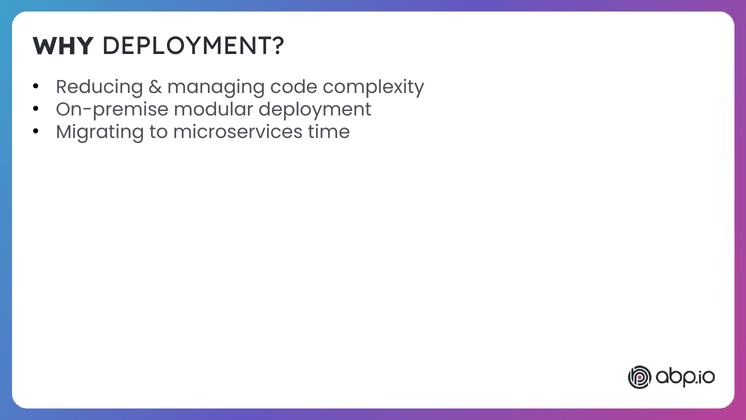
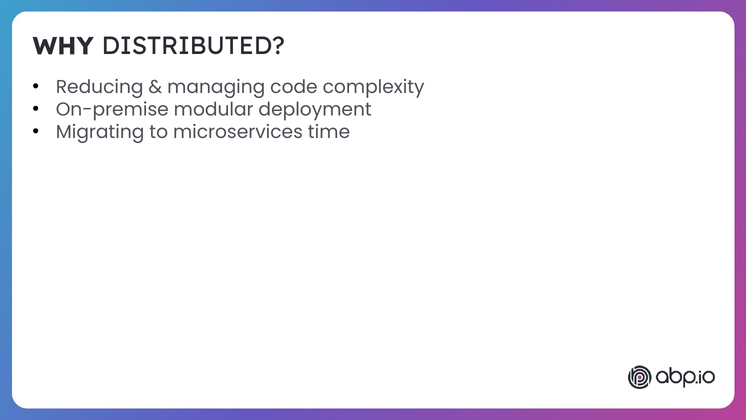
WHY DEPLOYMENT: DEPLOYMENT -> DISTRIBUTED (193, 46)
